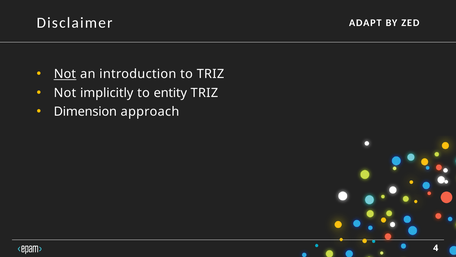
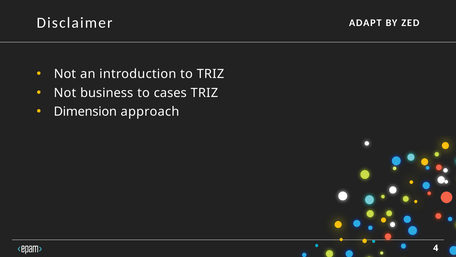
Not underline: present -> none (65, 74)
implicitly: implicitly -> business (107, 93)
entity: entity -> cases (170, 93)
